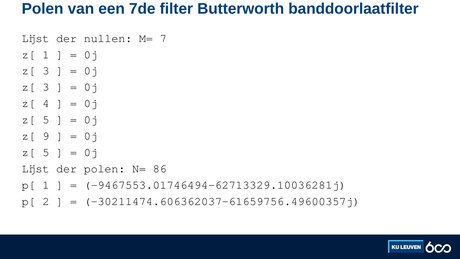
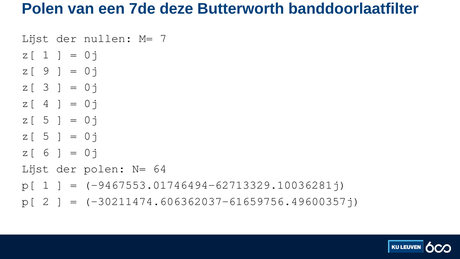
filter: filter -> deze (176, 9)
3: 3 -> 9 (46, 71)
9: 9 -> 5 (46, 136)
5: 5 -> 6 (46, 152)
86: 86 -> 64 (160, 169)
